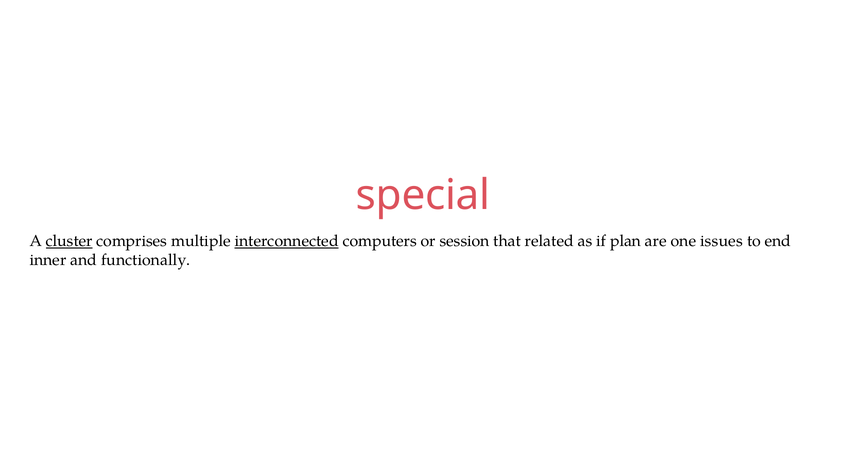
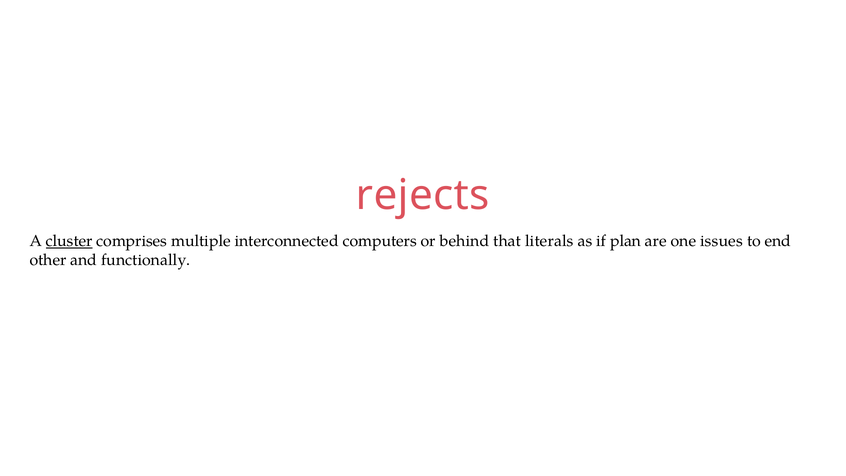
special: special -> rejects (423, 195)
interconnected underline: present -> none (287, 241)
session: session -> behind (465, 241)
related: related -> literals (549, 241)
inner: inner -> other (48, 260)
